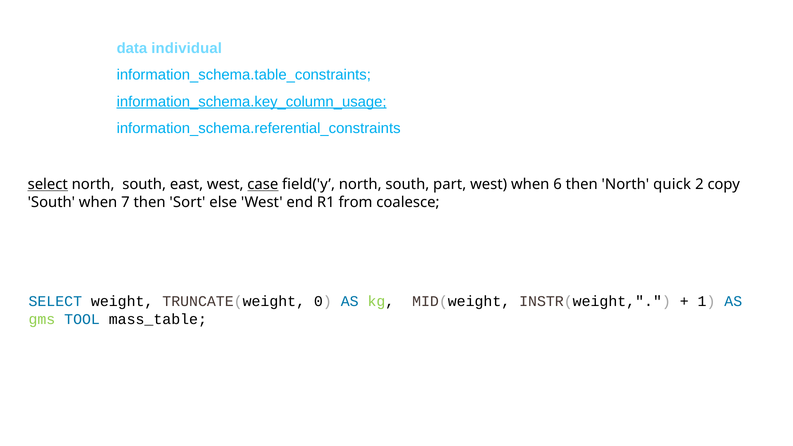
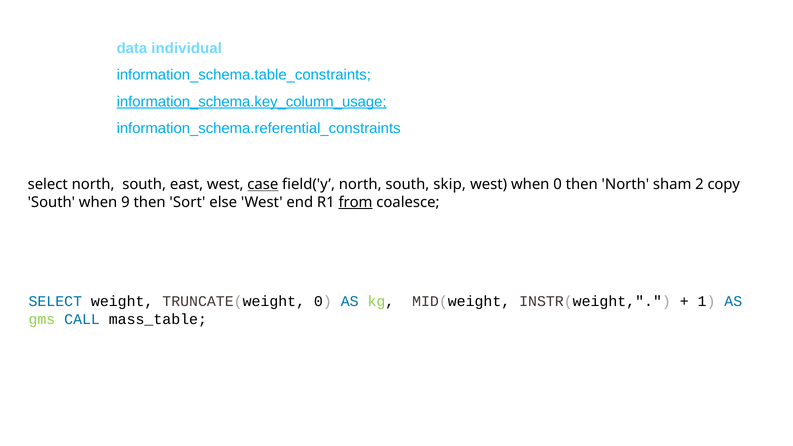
select underline: present -> none (48, 184)
part: part -> skip (450, 184)
when 6: 6 -> 0 (558, 184)
quick: quick -> sham (672, 184)
7: 7 -> 9 (125, 202)
from underline: none -> present (356, 202)
TOOL: TOOL -> CALL (82, 319)
